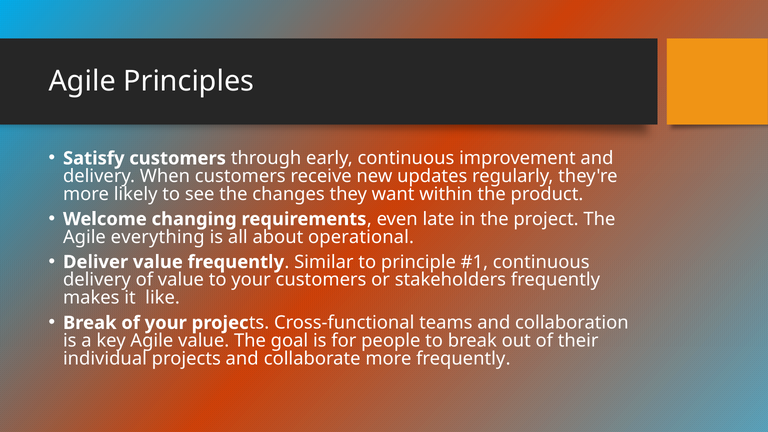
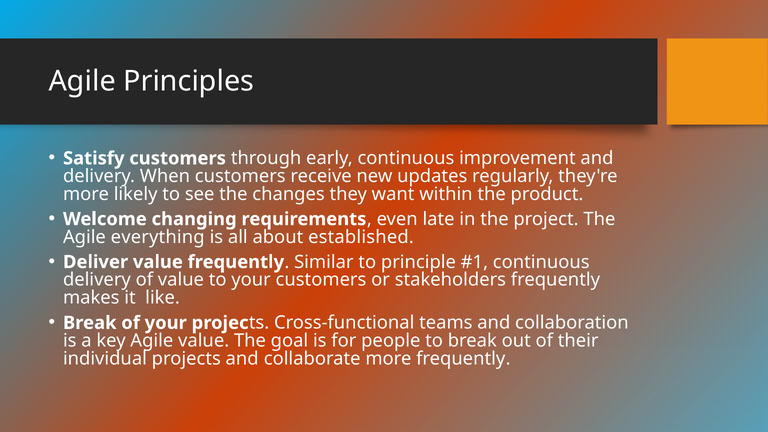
operational: operational -> established (361, 237)
